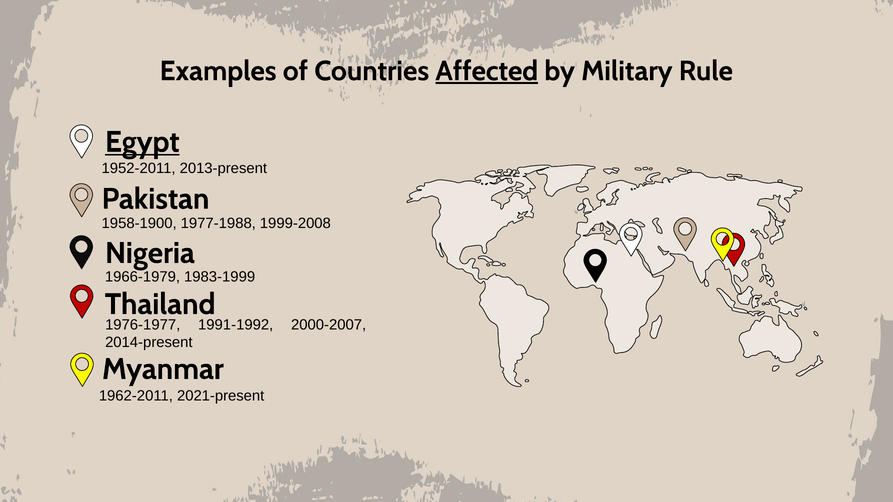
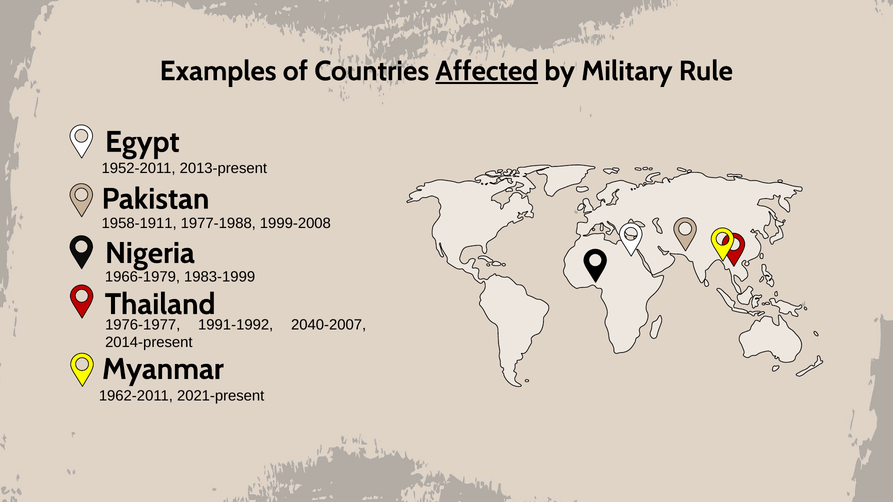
Egypt underline: present -> none (142, 142)
1958-1900: 1958-1900 -> 1958-1911 (139, 223)
2000-2007: 2000-2007 -> 2040-2007 (329, 325)
